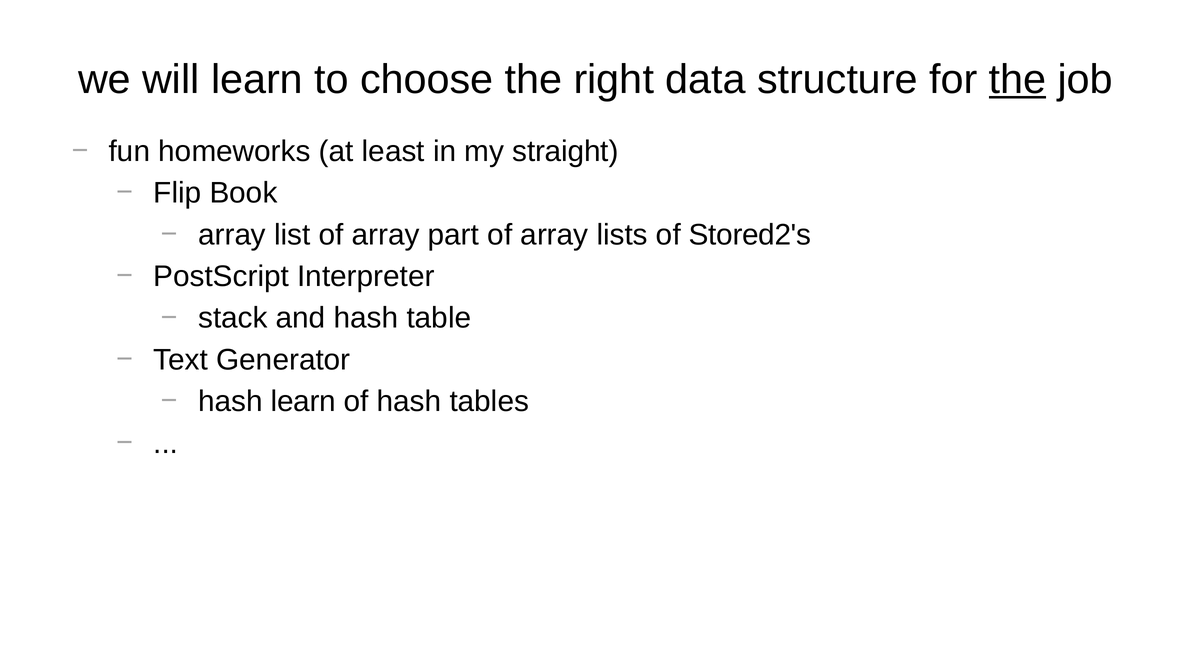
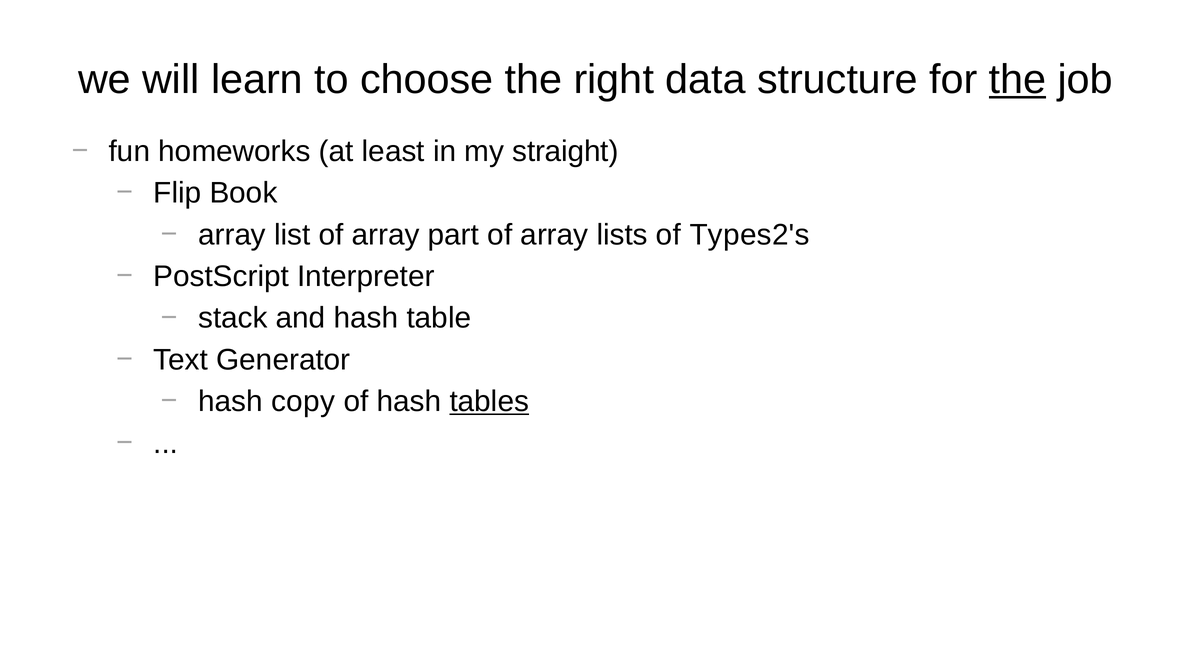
Stored2's: Stored2's -> Types2's (750, 235)
hash learn: learn -> copy (303, 402)
tables underline: none -> present (489, 402)
